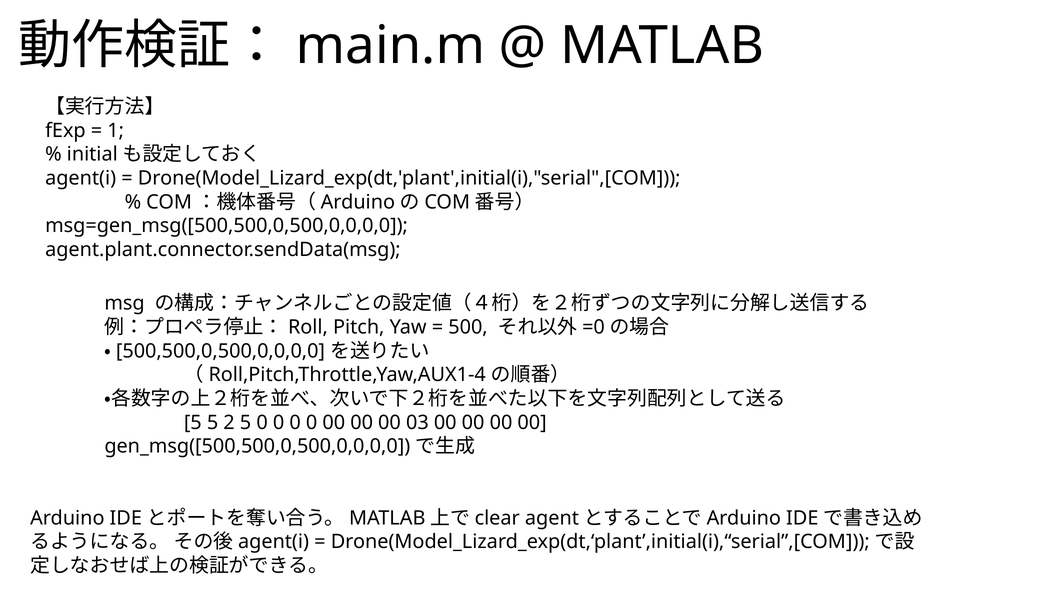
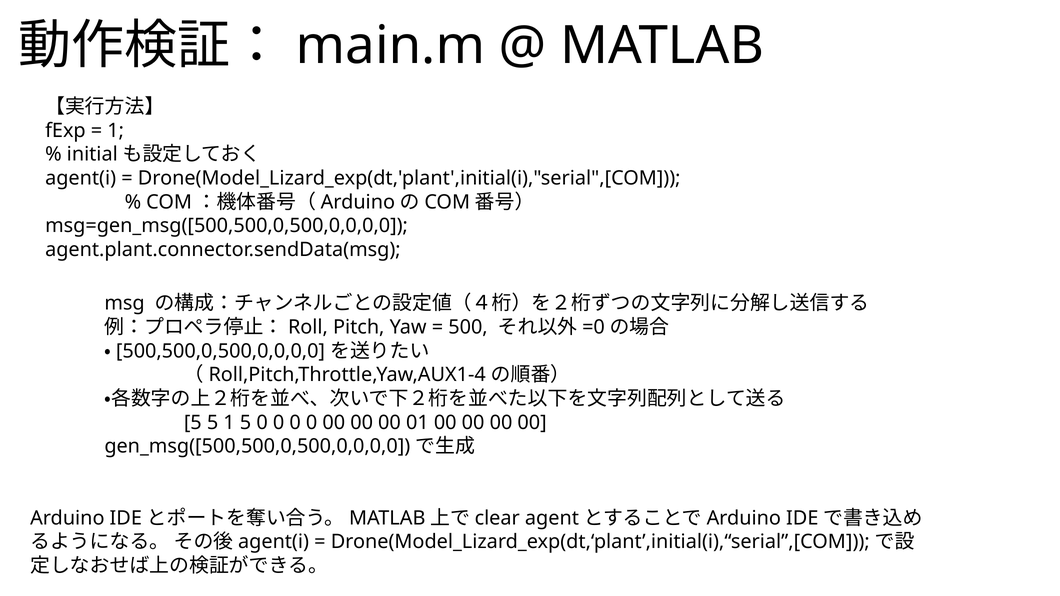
5 2: 2 -> 1 (229, 423)
03: 03 -> 01 (417, 423)
